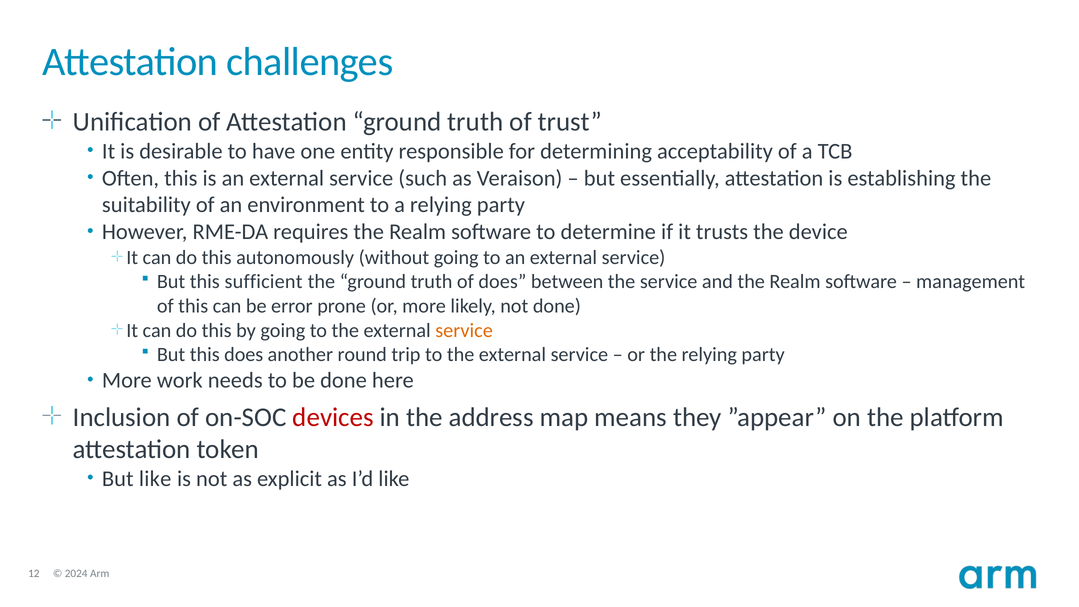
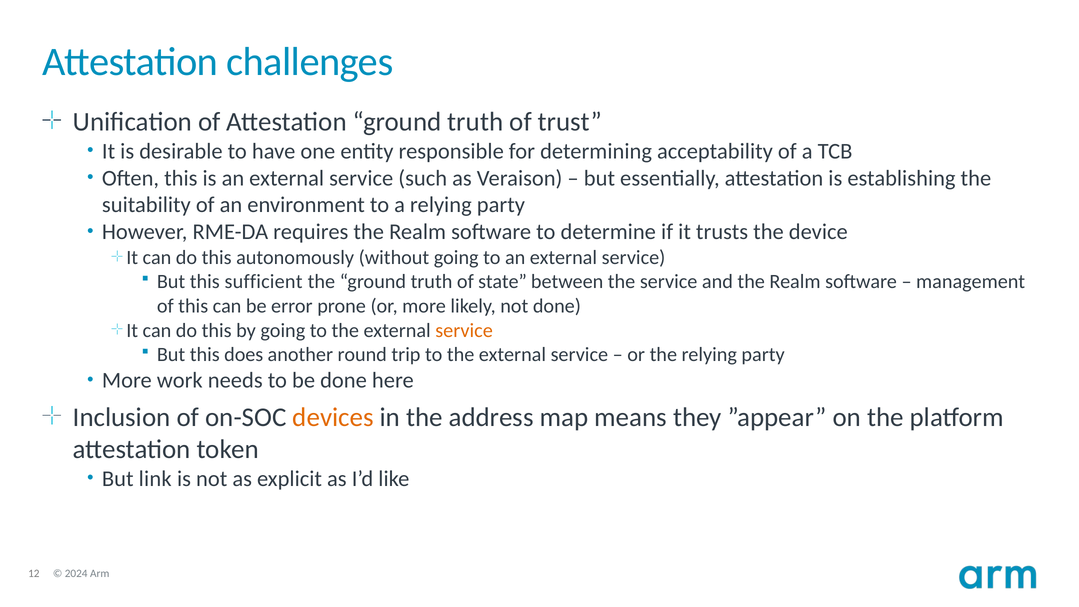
of does: does -> state (503, 282)
devices colour: red -> orange (333, 417)
But like: like -> link (155, 479)
